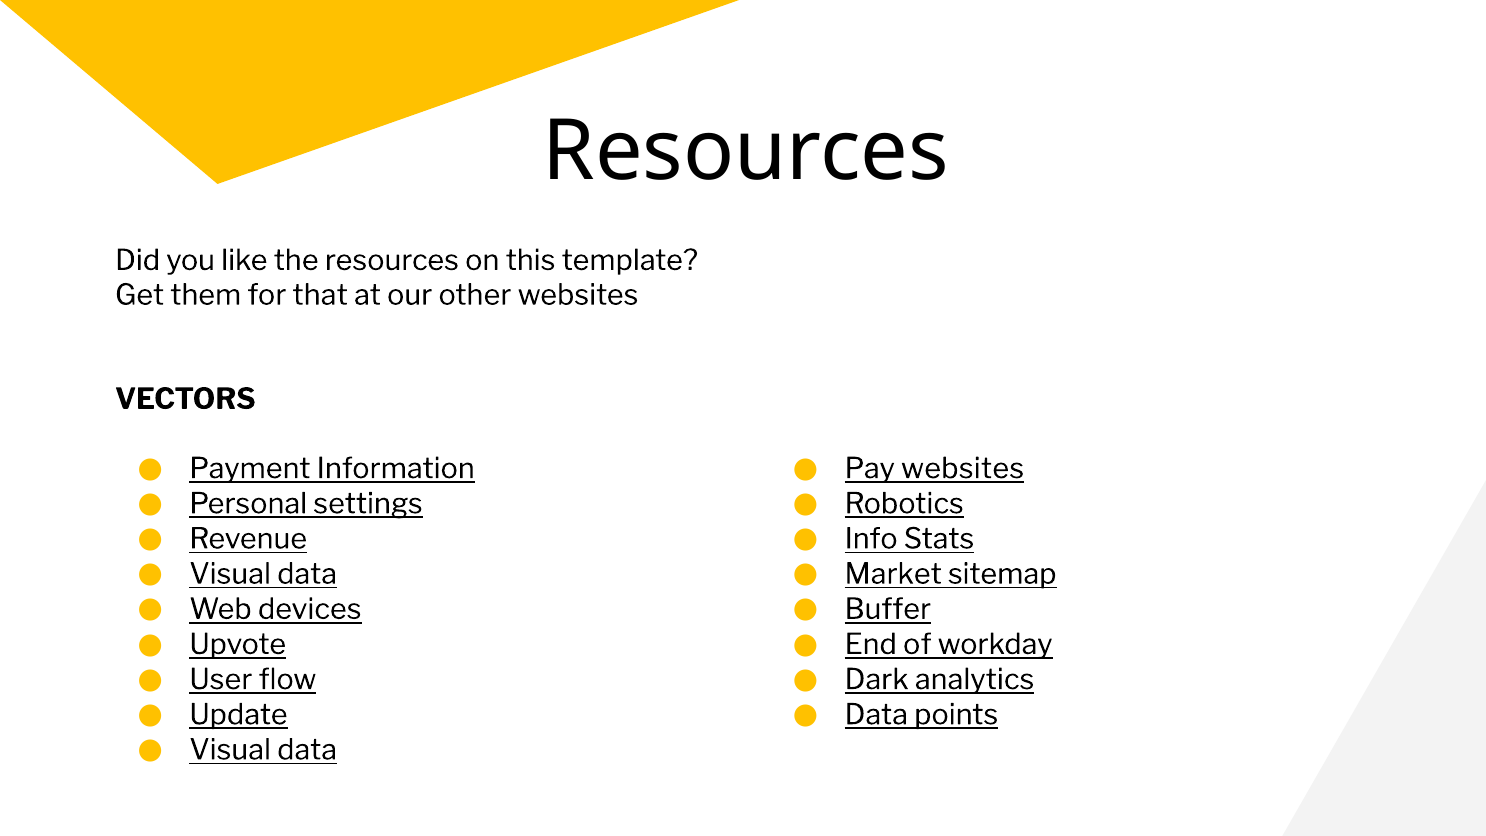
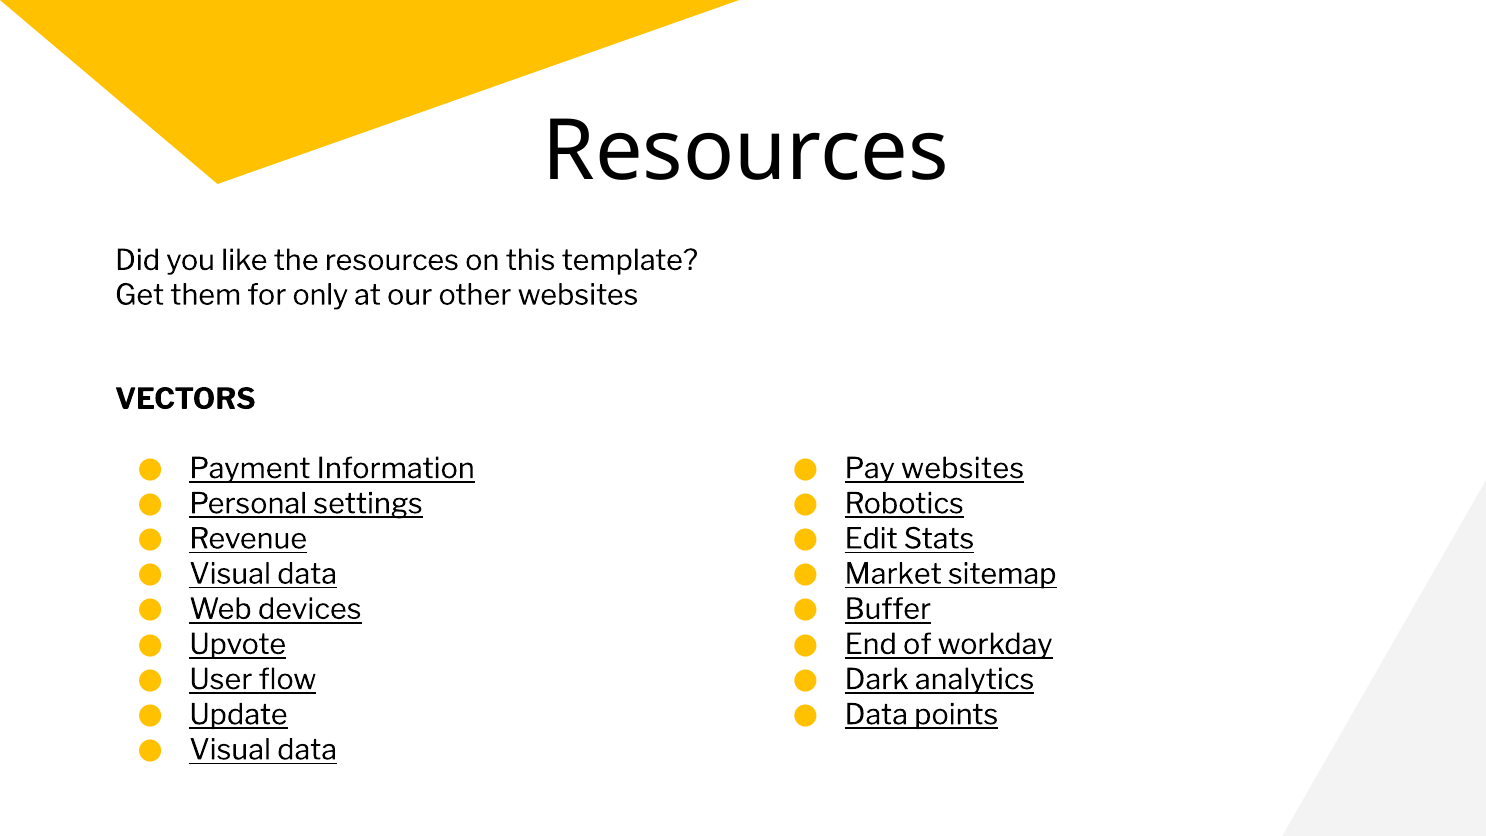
that: that -> only (320, 295)
Info: Info -> Edit (871, 539)
